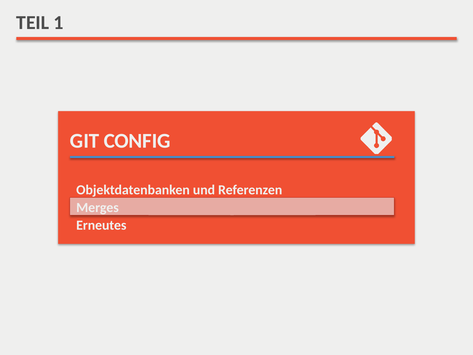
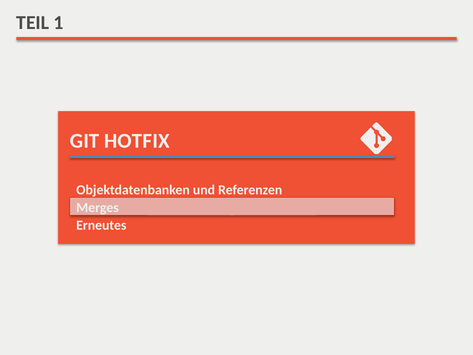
CONFIG: CONFIG -> HOTFIX (137, 141)
